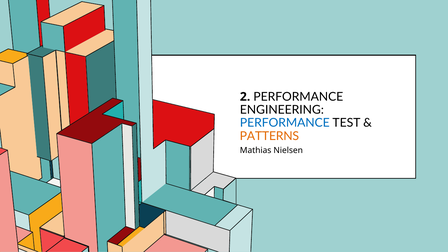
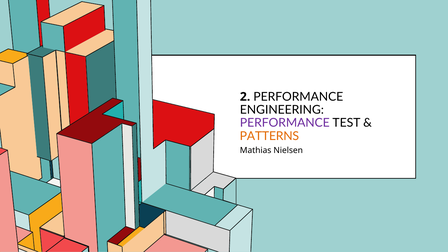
PERFORMANCE colour: blue -> purple (285, 123)
